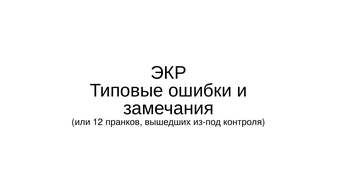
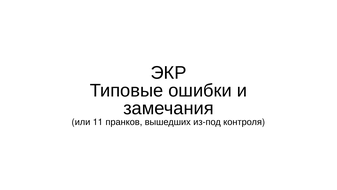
12: 12 -> 11 (98, 122)
